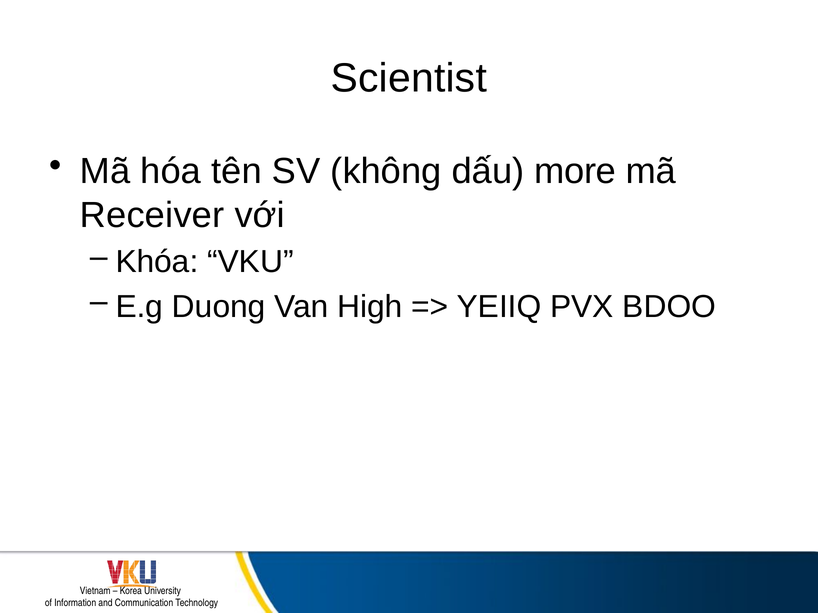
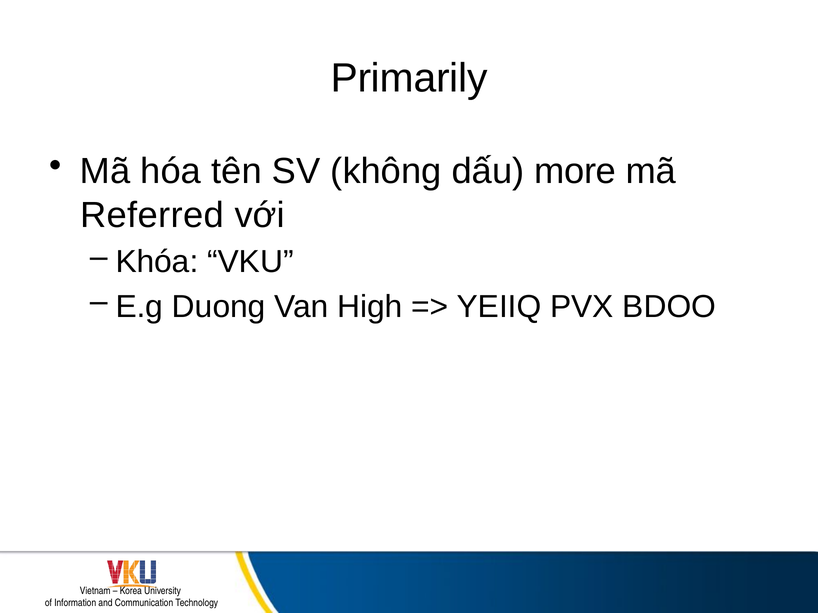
Scientist: Scientist -> Primarily (409, 79)
Receiver: Receiver -> Referred (152, 215)
